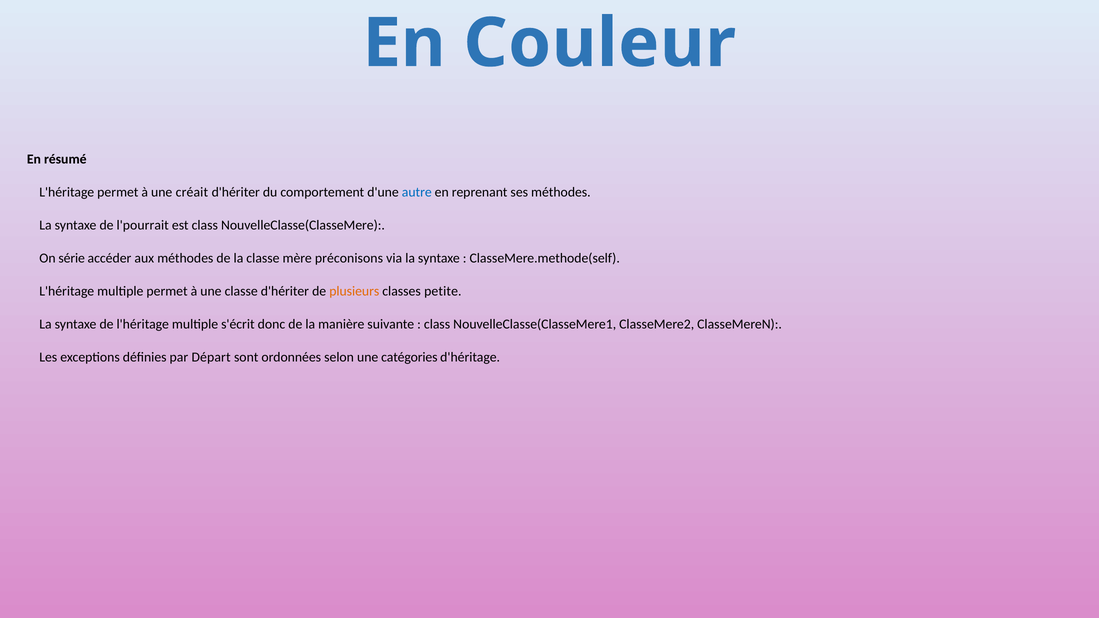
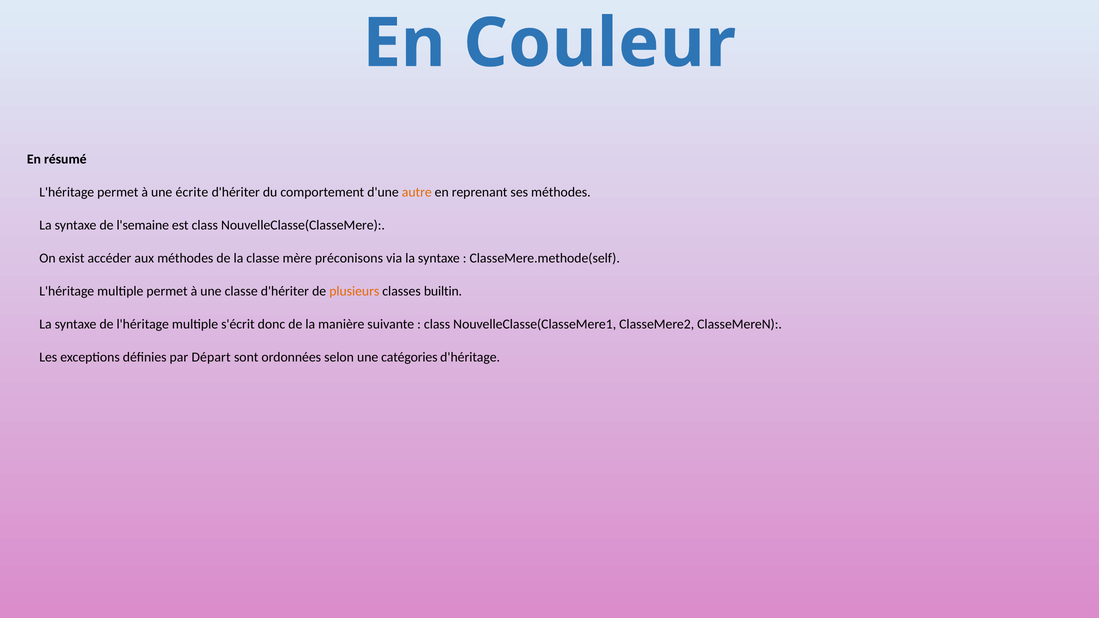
créait: créait -> écrite (192, 192)
autre colour: blue -> orange (417, 192)
l'pourrait: l'pourrait -> l'semaine (143, 225)
série: série -> exist (72, 258)
petite: petite -> builtin (443, 291)
